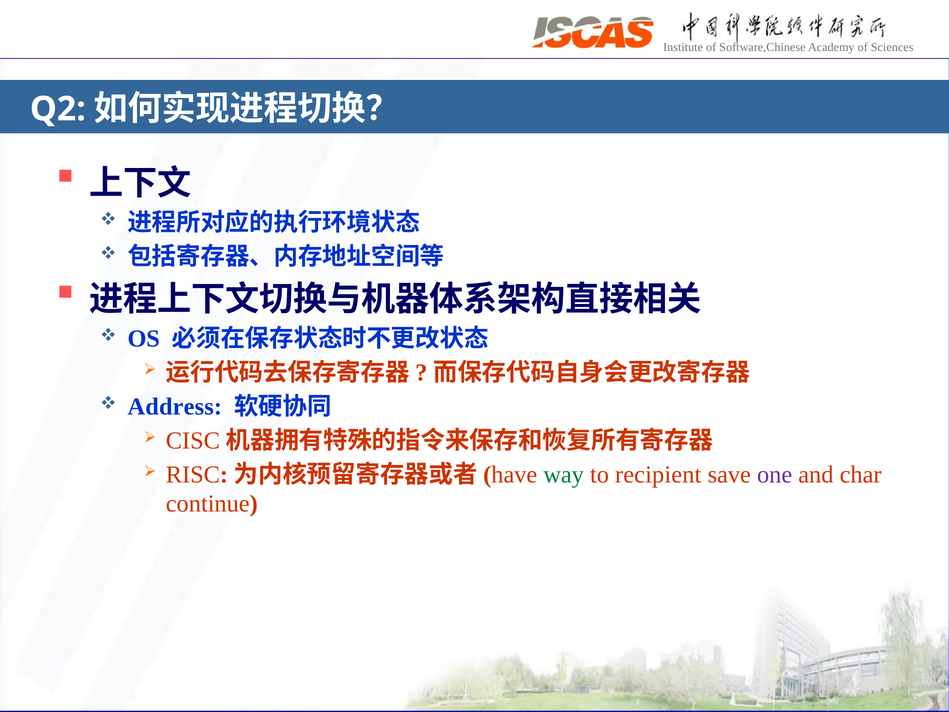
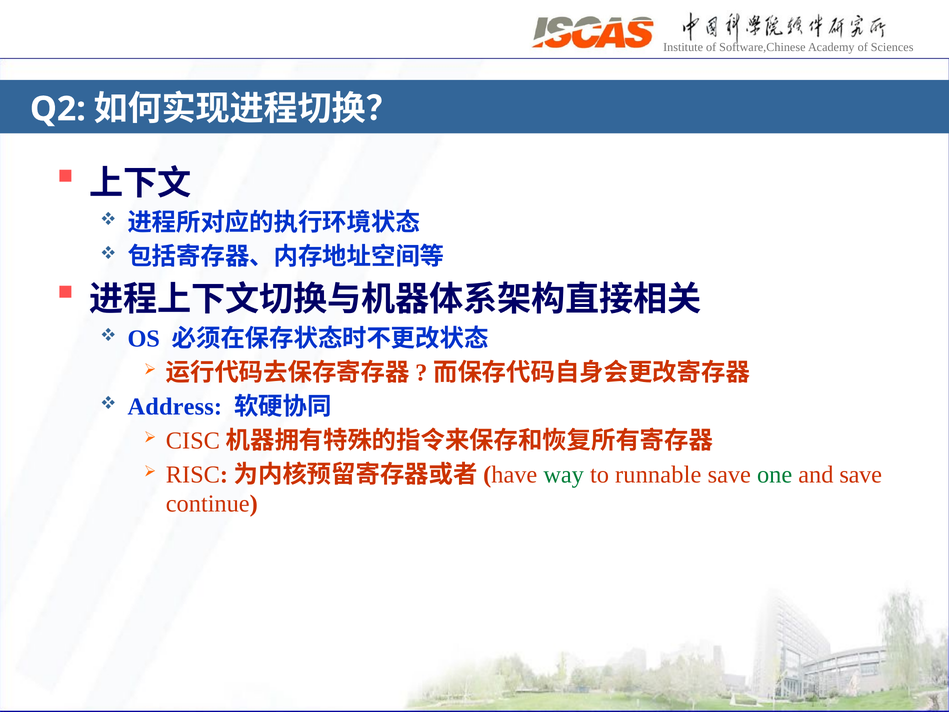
recipient: recipient -> runnable (658, 474)
one colour: purple -> green (775, 474)
and char: char -> save (861, 474)
